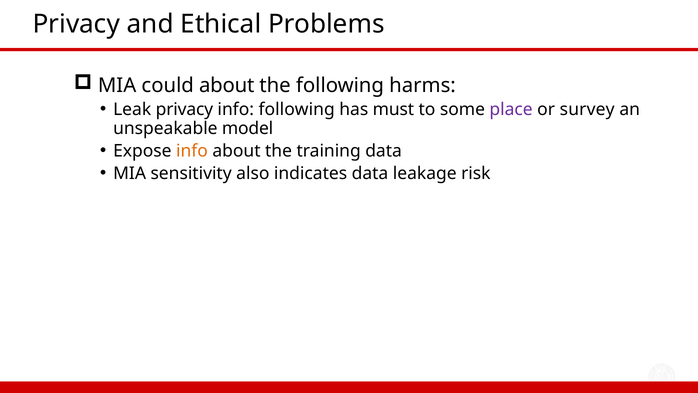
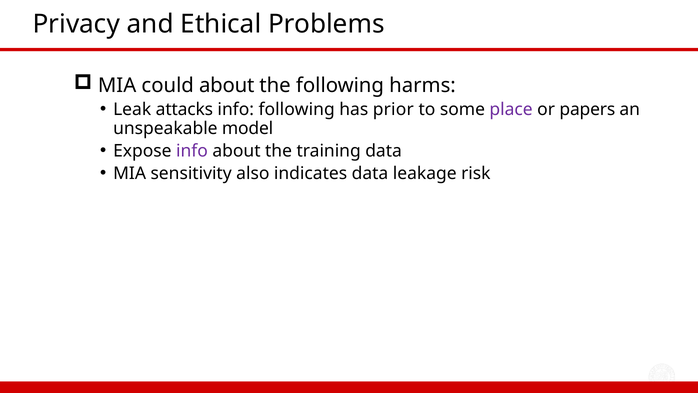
Leak privacy: privacy -> attacks (184, 109)
must: must -> prior (393, 109)
survey: survey -> papers (587, 109)
info colour: orange -> purple (192, 151)
